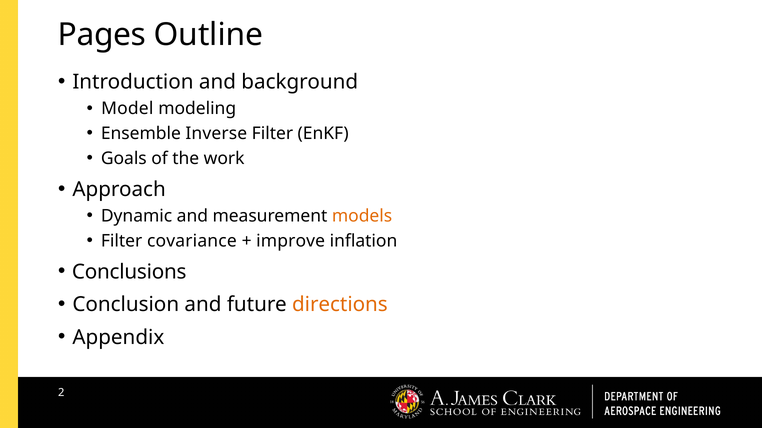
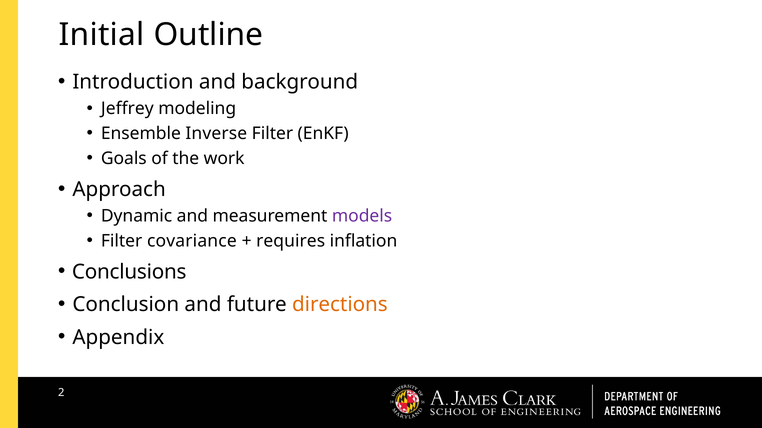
Pages: Pages -> Initial (102, 35)
Model: Model -> Jeffrey (127, 109)
models colour: orange -> purple (362, 216)
improve: improve -> requires (291, 241)
